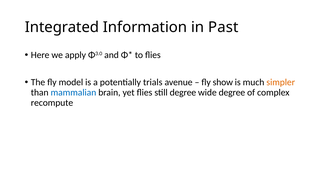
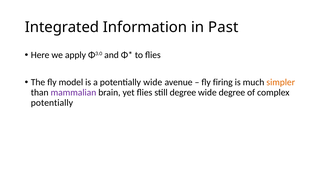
potentially trials: trials -> wide (153, 82)
show: show -> firing (223, 82)
mammalian colour: blue -> purple (73, 92)
recompute: recompute -> potentially (52, 103)
